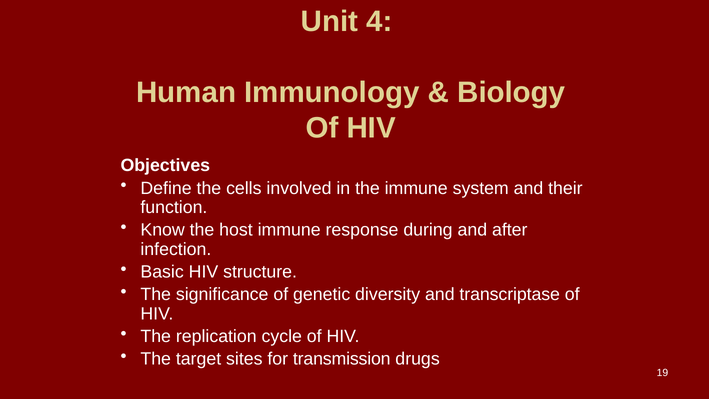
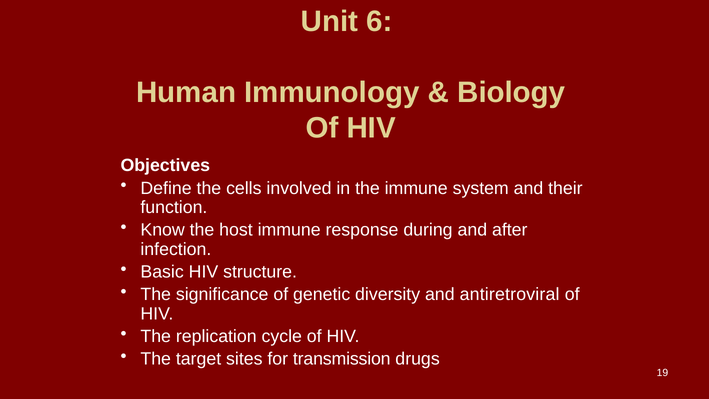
4: 4 -> 6 (379, 21)
transcriptase: transcriptase -> antiretroviral (510, 294)
